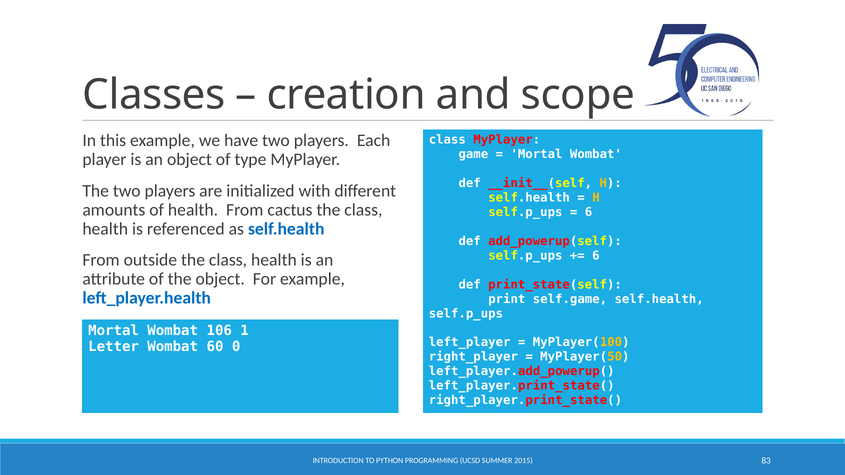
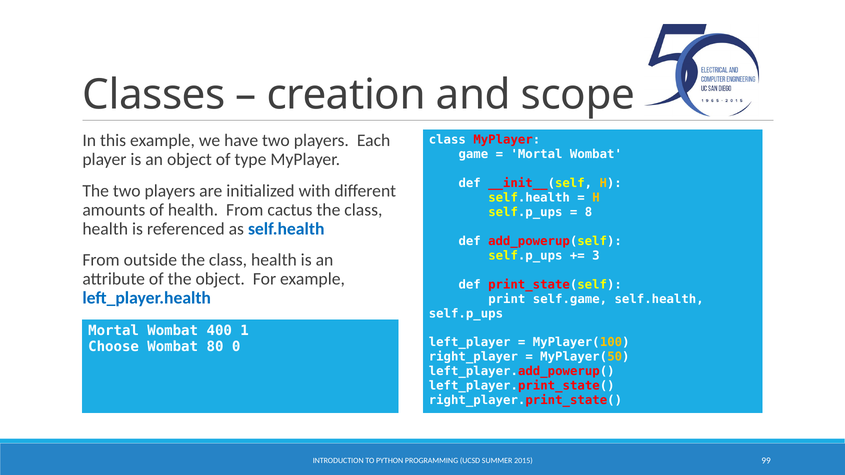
6: 6 -> 8 (588, 212)
6: 6 -> 3 (596, 256)
106: 106 -> 400 (219, 331)
Letter: Letter -> Choose (114, 347)
60: 60 -> 80 (215, 347)
83: 83 -> 99 (766, 461)
